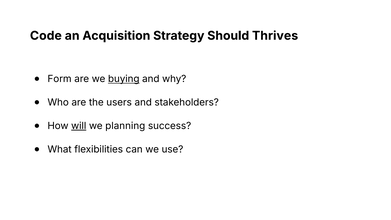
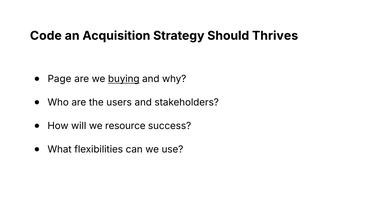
Form: Form -> Page (60, 79)
will underline: present -> none (79, 126)
planning: planning -> resource (125, 126)
